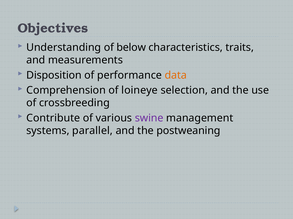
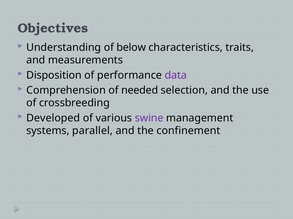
data colour: orange -> purple (176, 75)
loineye: loineye -> needed (140, 91)
Contribute: Contribute -> Developed (53, 118)
postweaning: postweaning -> confinement (188, 131)
